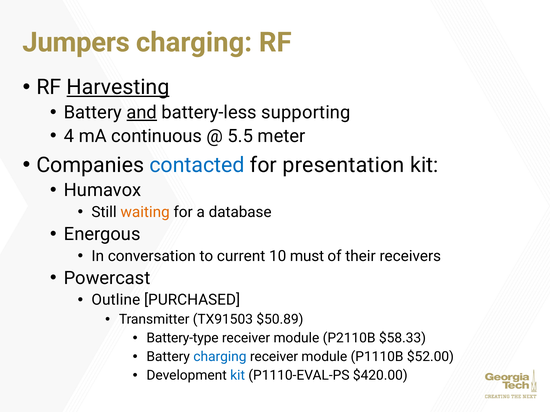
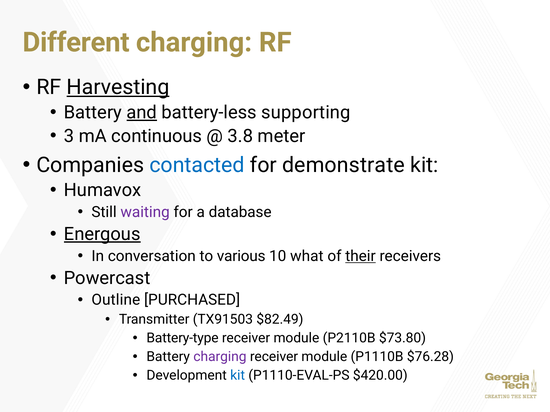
Jumpers: Jumpers -> Different (76, 42)
4: 4 -> 3 (69, 136)
5.5: 5.5 -> 3.8 (240, 136)
presentation: presentation -> demonstrate (343, 165)
waiting colour: orange -> purple (145, 212)
Energous underline: none -> present (102, 234)
current: current -> various (241, 256)
must: must -> what (307, 256)
their underline: none -> present (360, 256)
$50.89: $50.89 -> $82.49 (280, 320)
$58.33: $58.33 -> $73.80 (402, 338)
charging colour: blue -> purple (220, 357)
$52.00: $52.00 -> $76.28 (430, 357)
